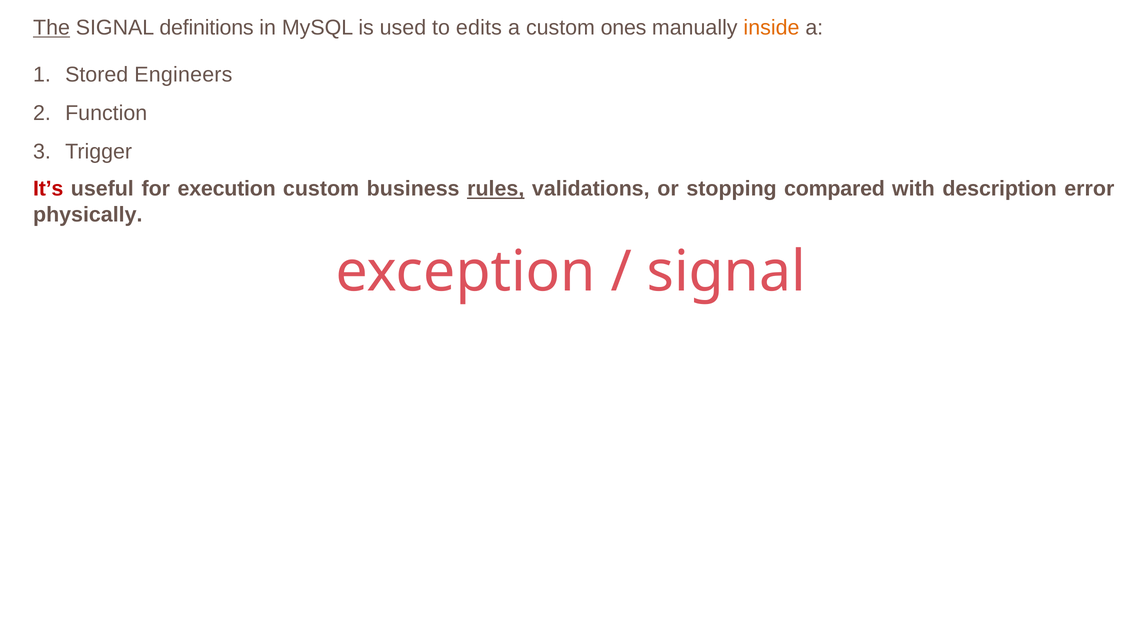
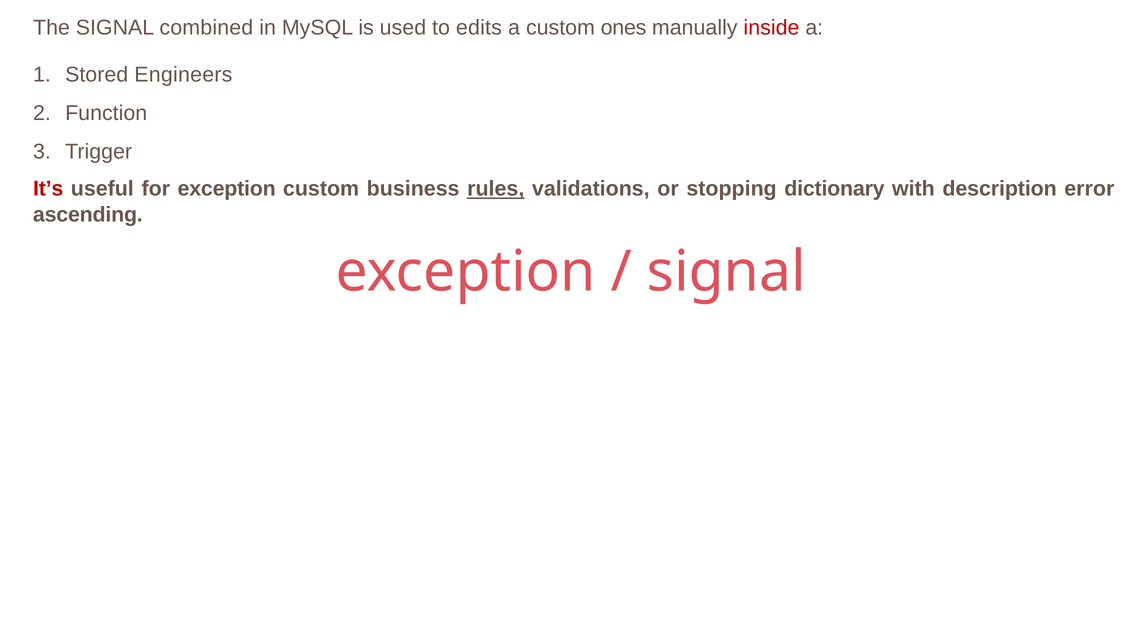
The underline: present -> none (52, 28)
definitions: definitions -> combined (206, 28)
inside colour: orange -> red (771, 28)
for execution: execution -> exception (227, 189)
compared: compared -> dictionary (834, 189)
physically: physically -> ascending (88, 215)
